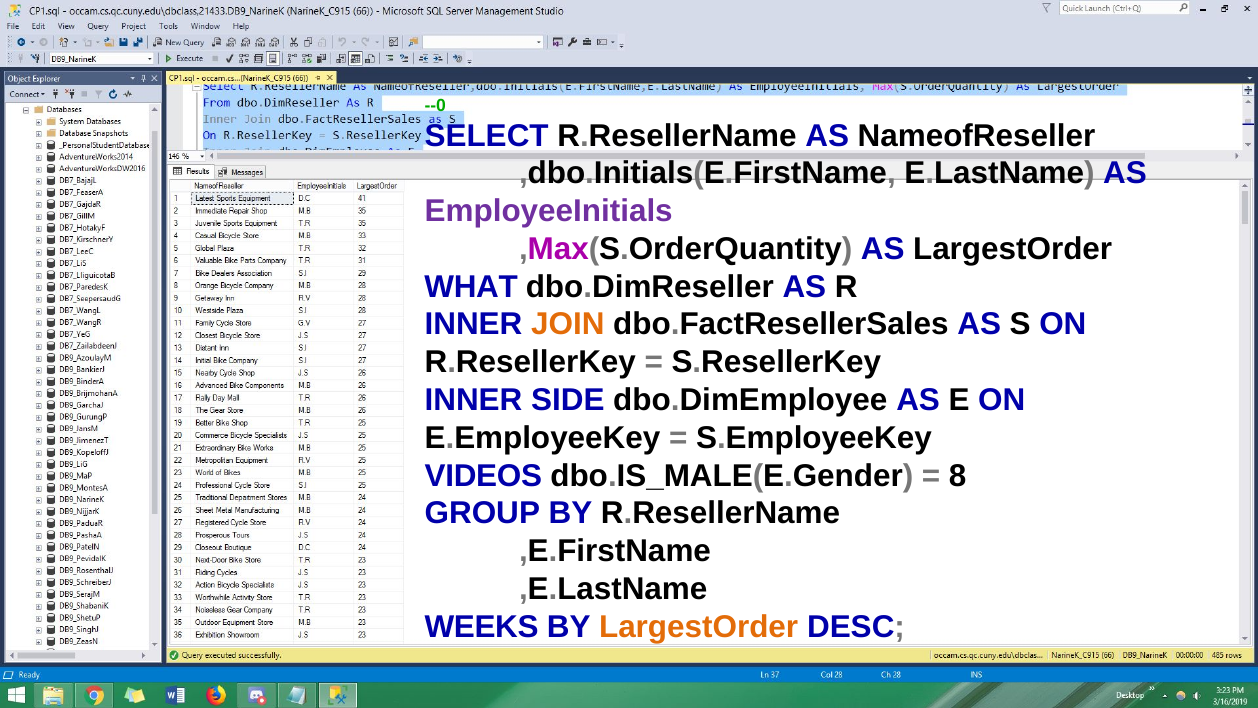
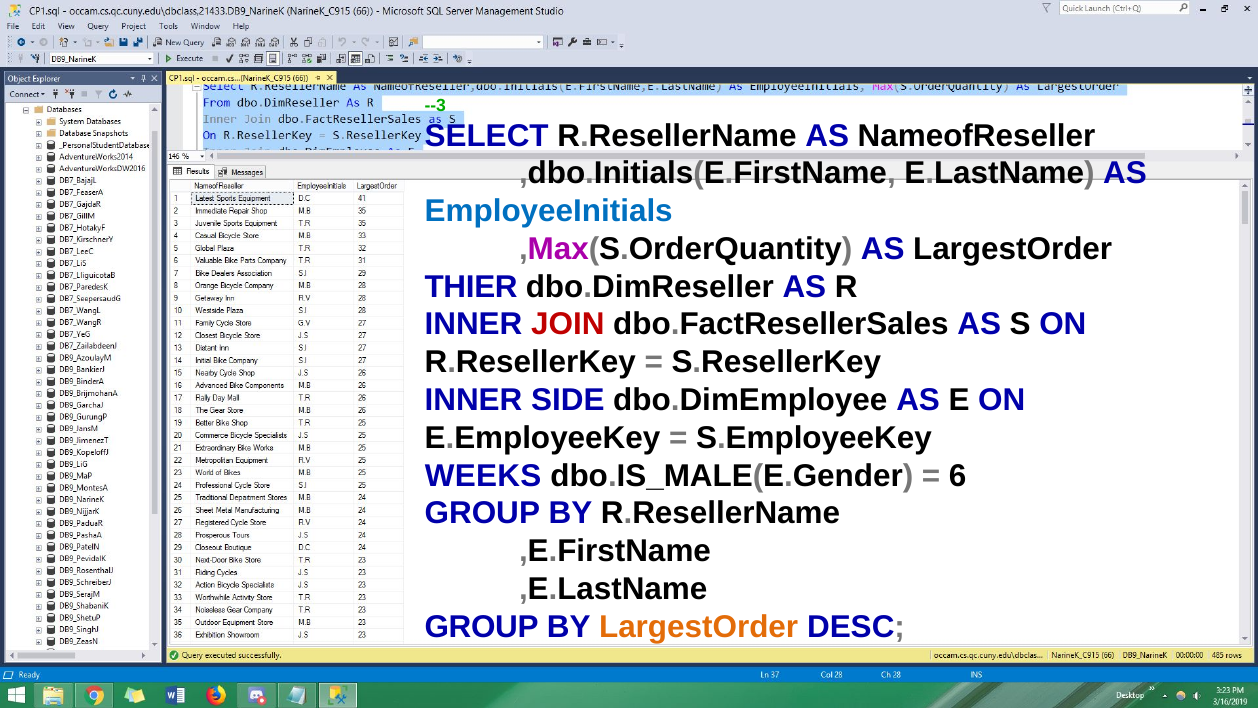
--0: --0 -> --3 (435, 105)
EmployeeInitials colour: purple -> blue (549, 211)
WHAT: WHAT -> THIER (471, 287)
JOIN colour: orange -> red (568, 324)
VIDEOS: VIDEOS -> WEEKS (483, 475)
8: 8 -> 6 (958, 475)
WEEKS: WEEKS -> GROUP (482, 626)
